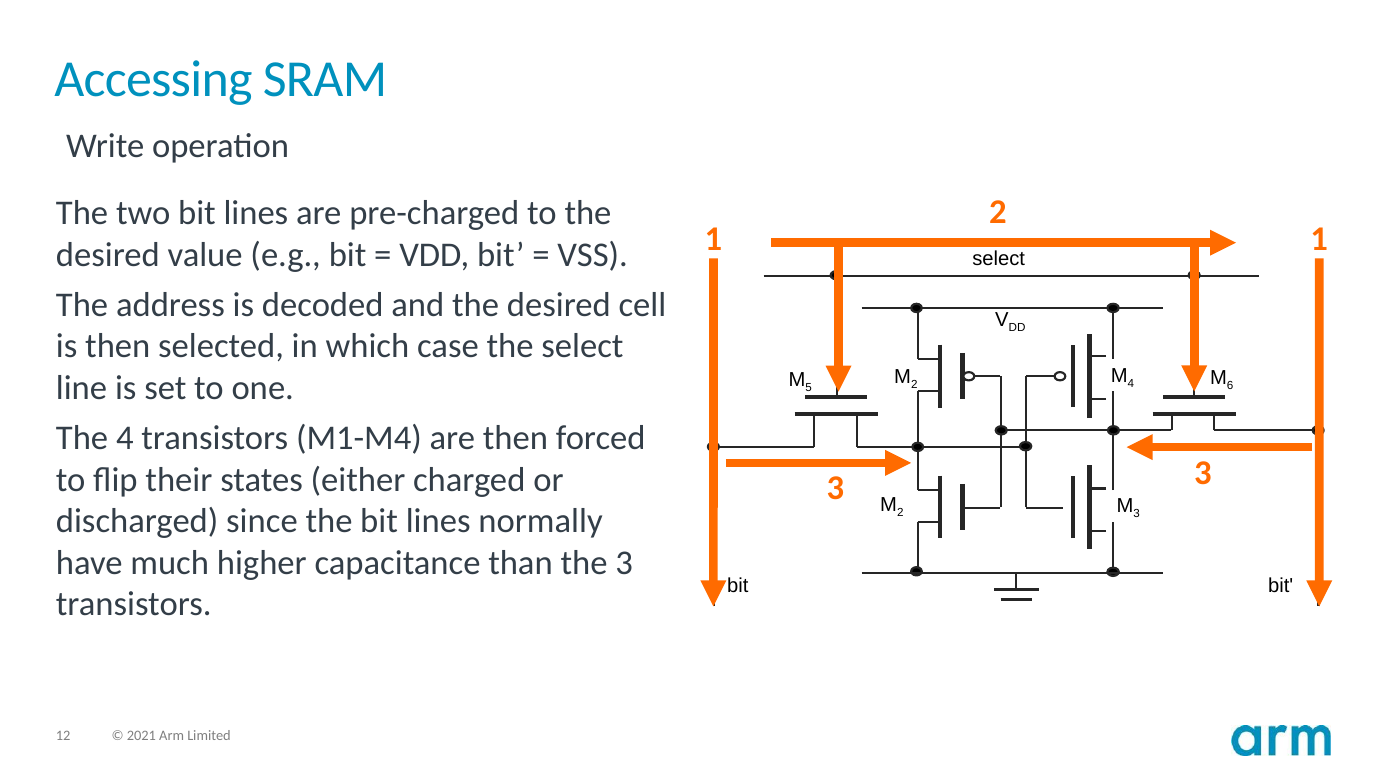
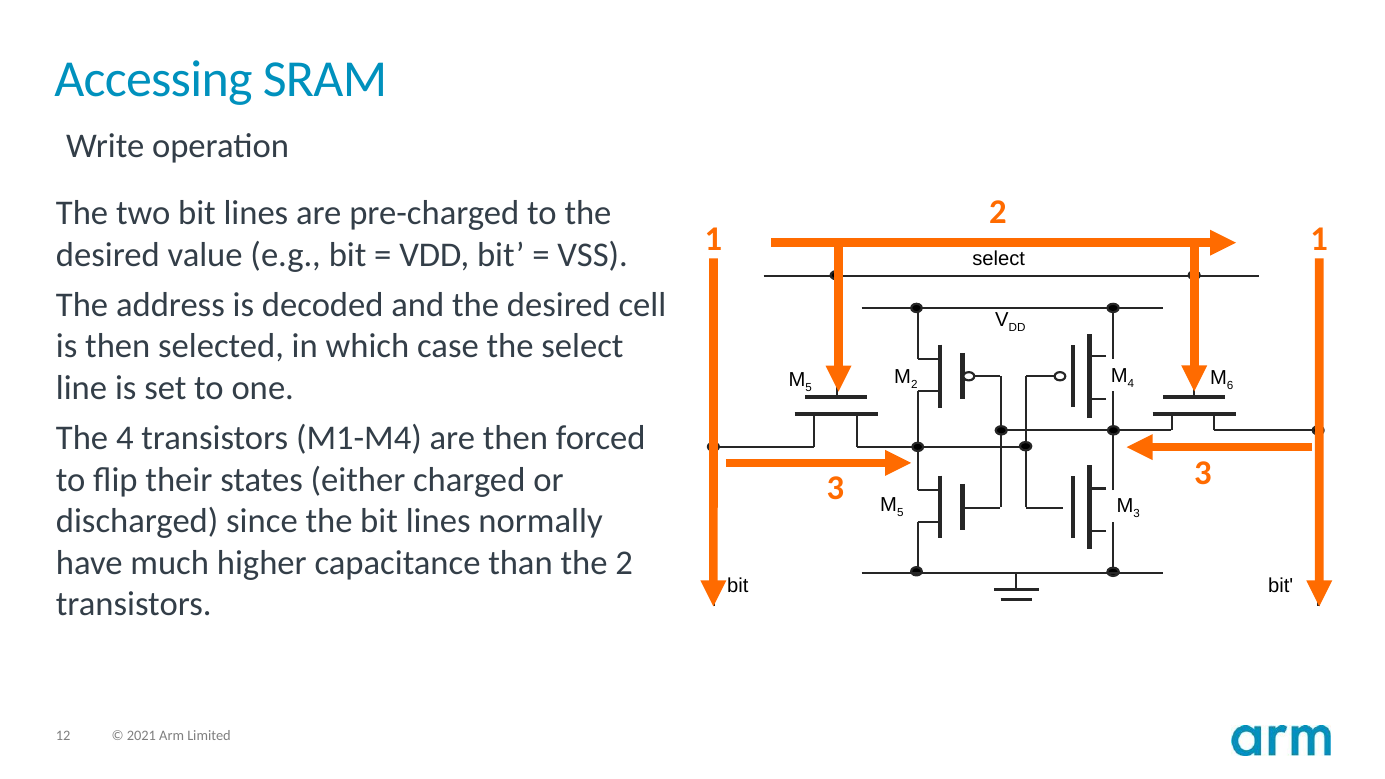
2: 2 -> 5 (900, 512)
the 3: 3 -> 2 (624, 563)
